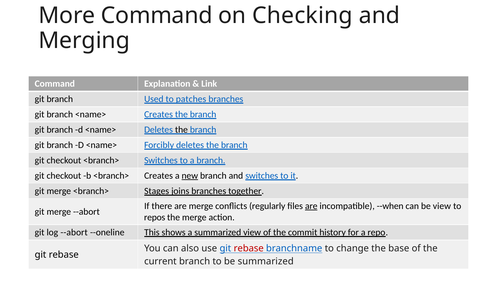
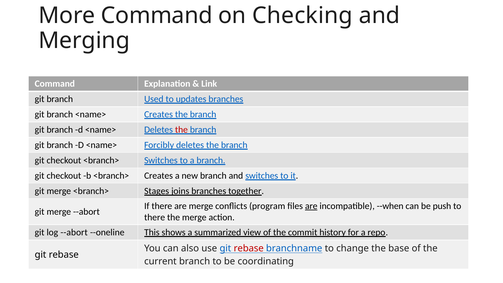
patches: patches -> updates (191, 99)
the colour: black -> red (181, 130)
new underline: present -> none (190, 176)
regularly: regularly -> program (267, 206)
be view: view -> push (442, 206)
repos: repos -> there (155, 217)
be summarized: summarized -> coordinating (266, 261)
